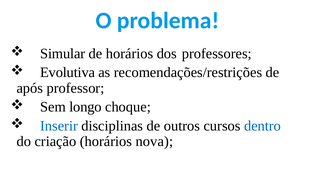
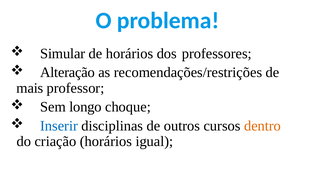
Evolutiva: Evolutiva -> Alteração (68, 73)
após: após -> mais (30, 88)
dentro colour: blue -> orange (262, 126)
nova: nova -> igual (154, 142)
